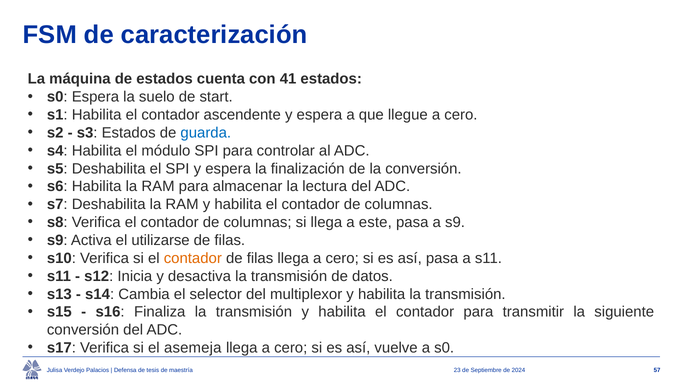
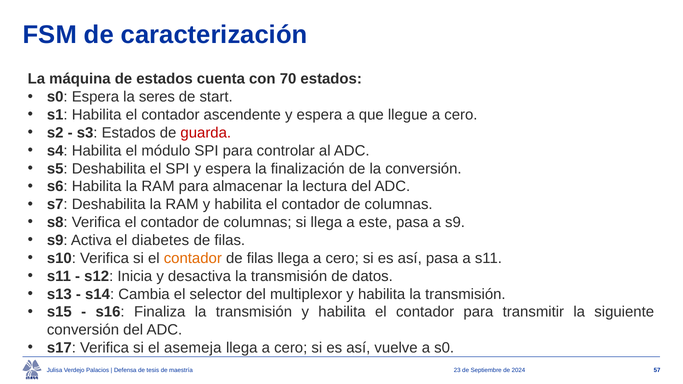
41: 41 -> 70 (288, 79)
suelo: suelo -> seres (157, 97)
guarda colour: blue -> red (206, 133)
utilizarse: utilizarse -> diabetes (160, 240)
